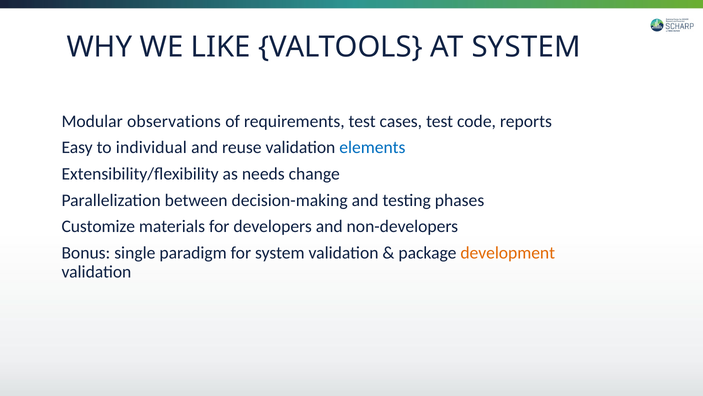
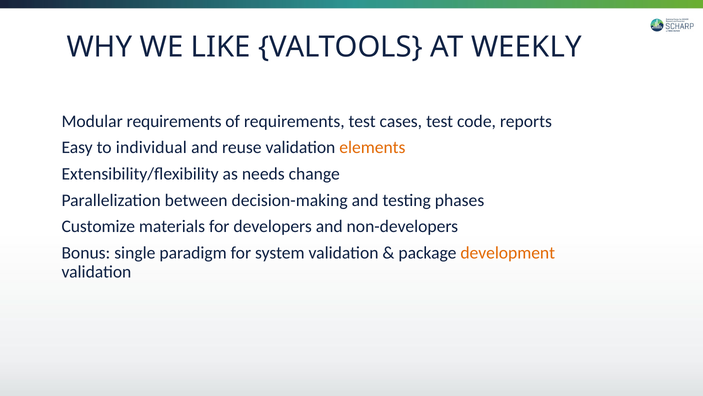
AT SYSTEM: SYSTEM -> WEEKLY (526, 47)
Modular observations: observations -> requirements (174, 121)
elements colour: blue -> orange (372, 147)
